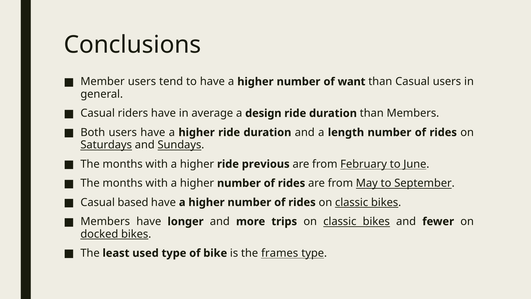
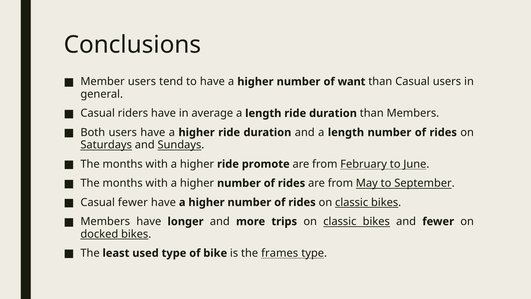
average a design: design -> length (263, 113)
previous: previous -> promote (266, 164)
Casual based: based -> fewer (133, 202)
